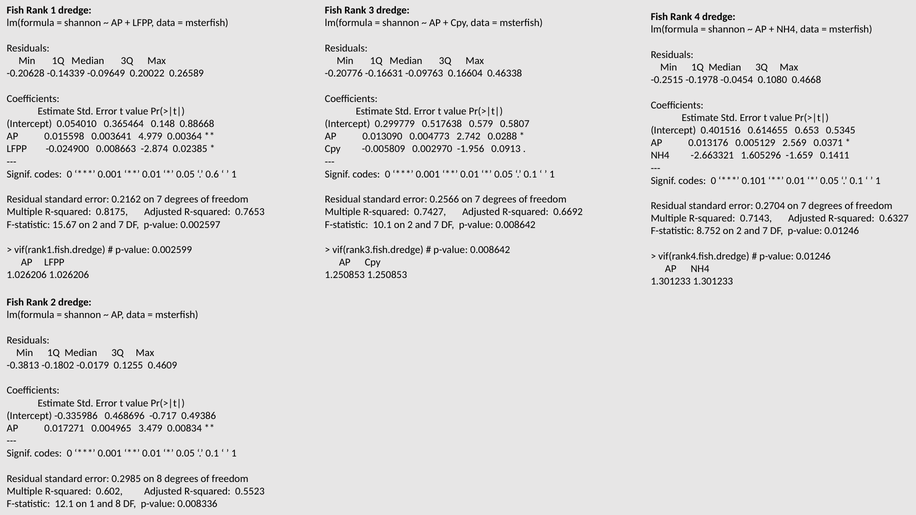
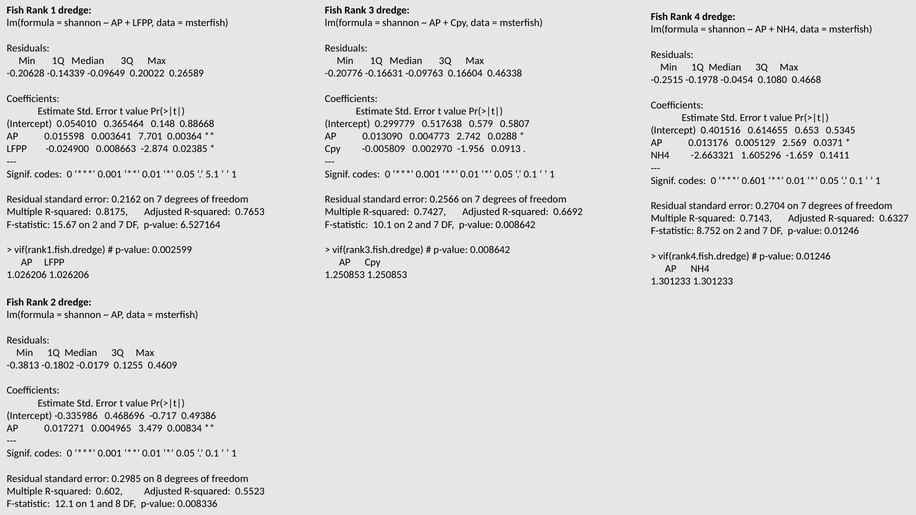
4.979: 4.979 -> 7.701 (150, 136)
0.6: 0.6 -> 5.1 (212, 174)
0.101: 0.101 -> 0.601 (754, 181)
0.002597: 0.002597 -> 6.527164 (200, 225)
